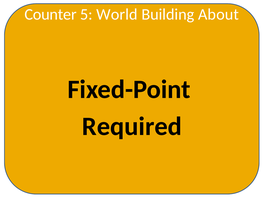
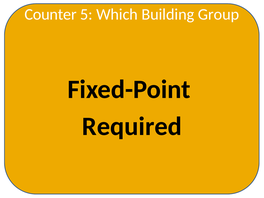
World: World -> Which (117, 14)
About: About -> Group (219, 14)
